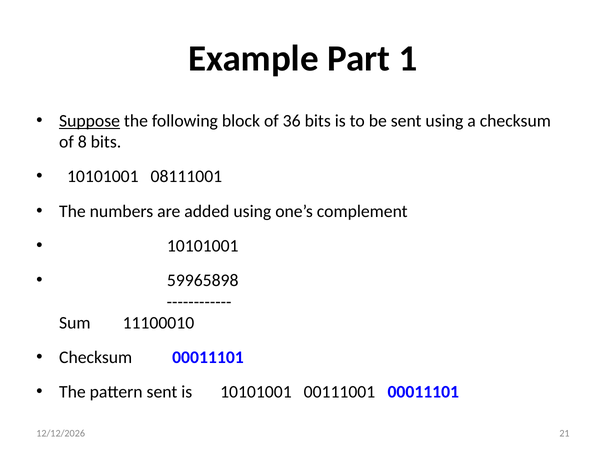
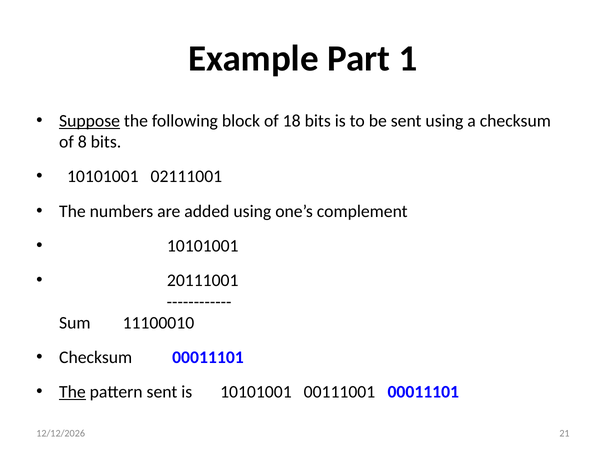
36: 36 -> 18 (292, 121)
08111001: 08111001 -> 02111001 (186, 177)
59965898: 59965898 -> 20111001 (203, 281)
The underline: none -> present (72, 393)
